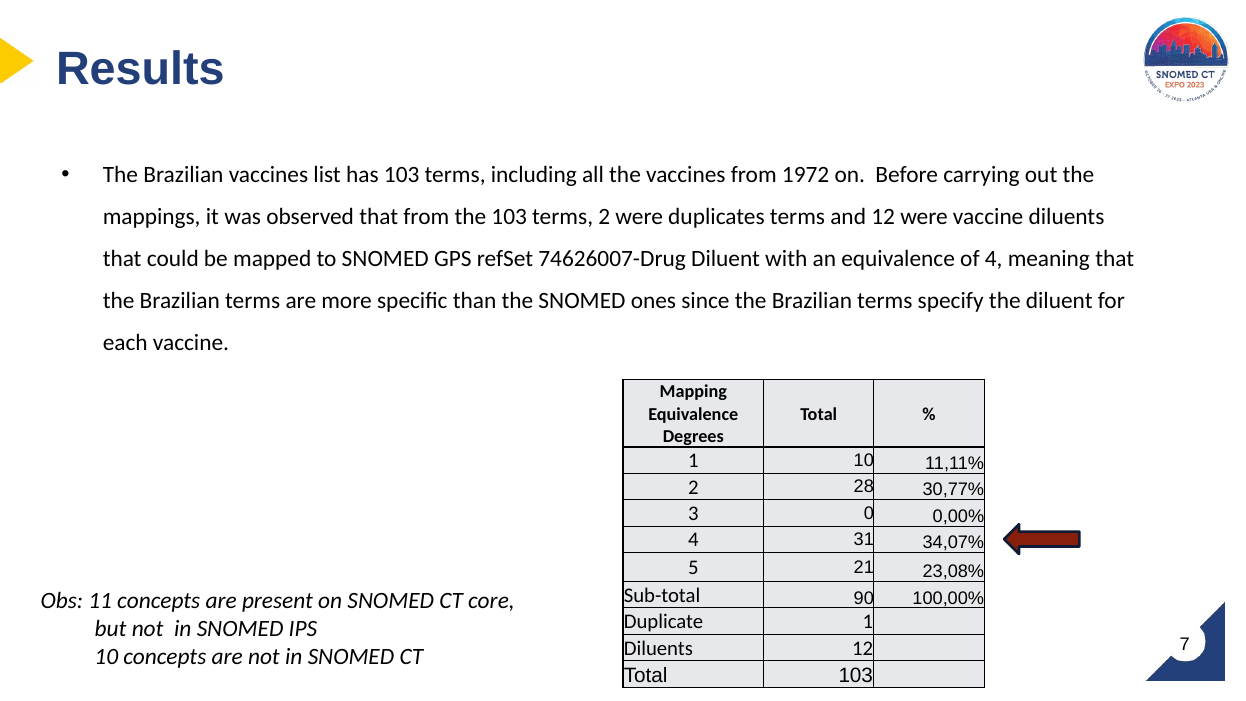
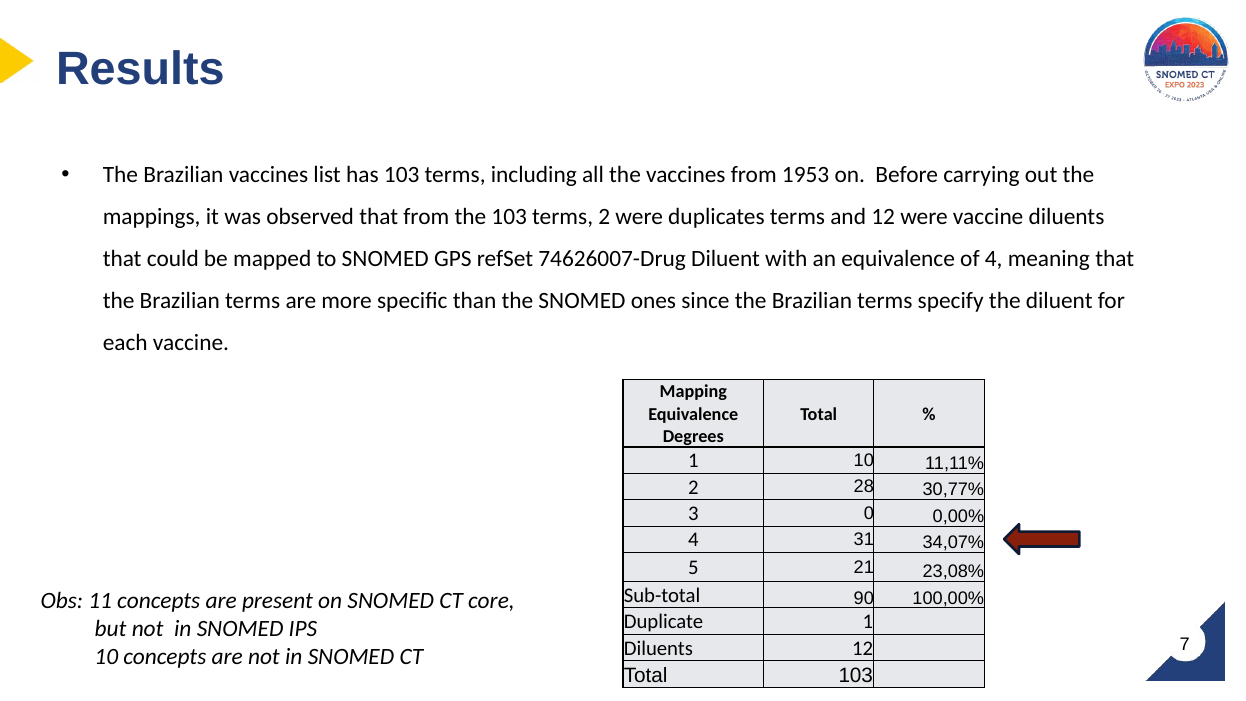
1972: 1972 -> 1953 (806, 175)
